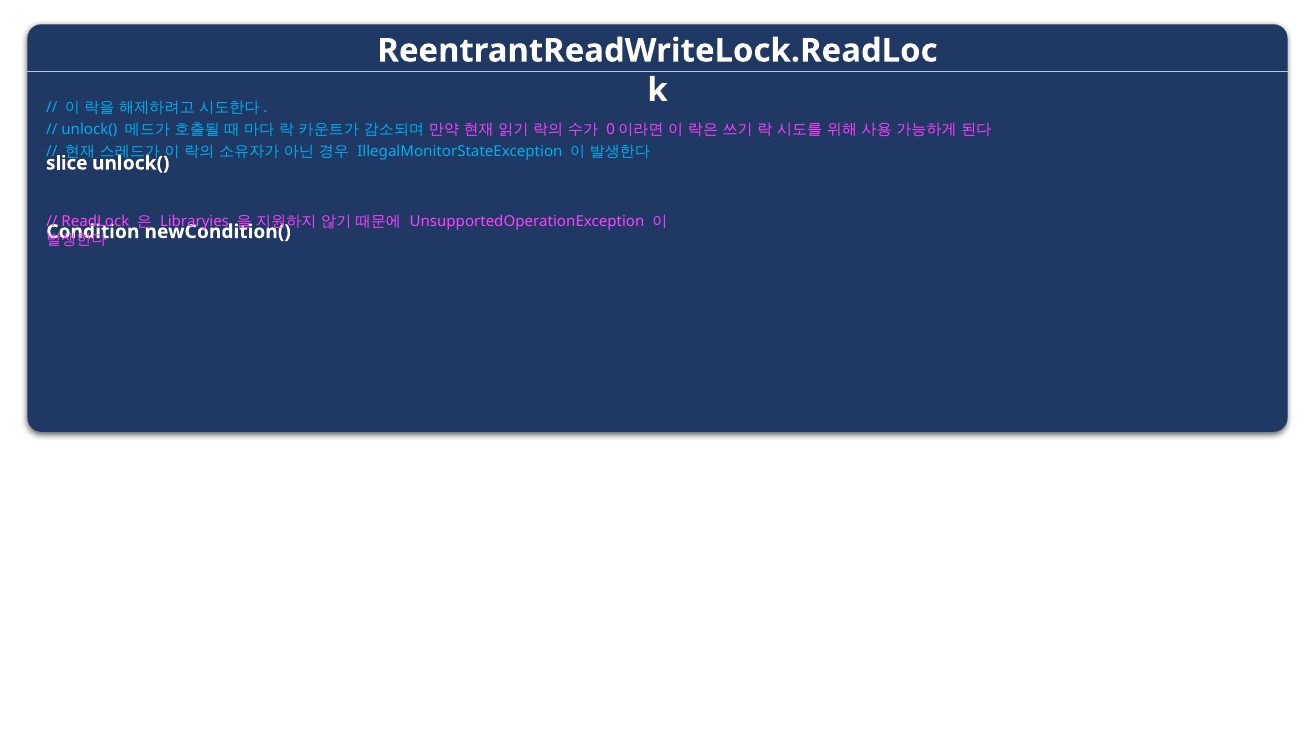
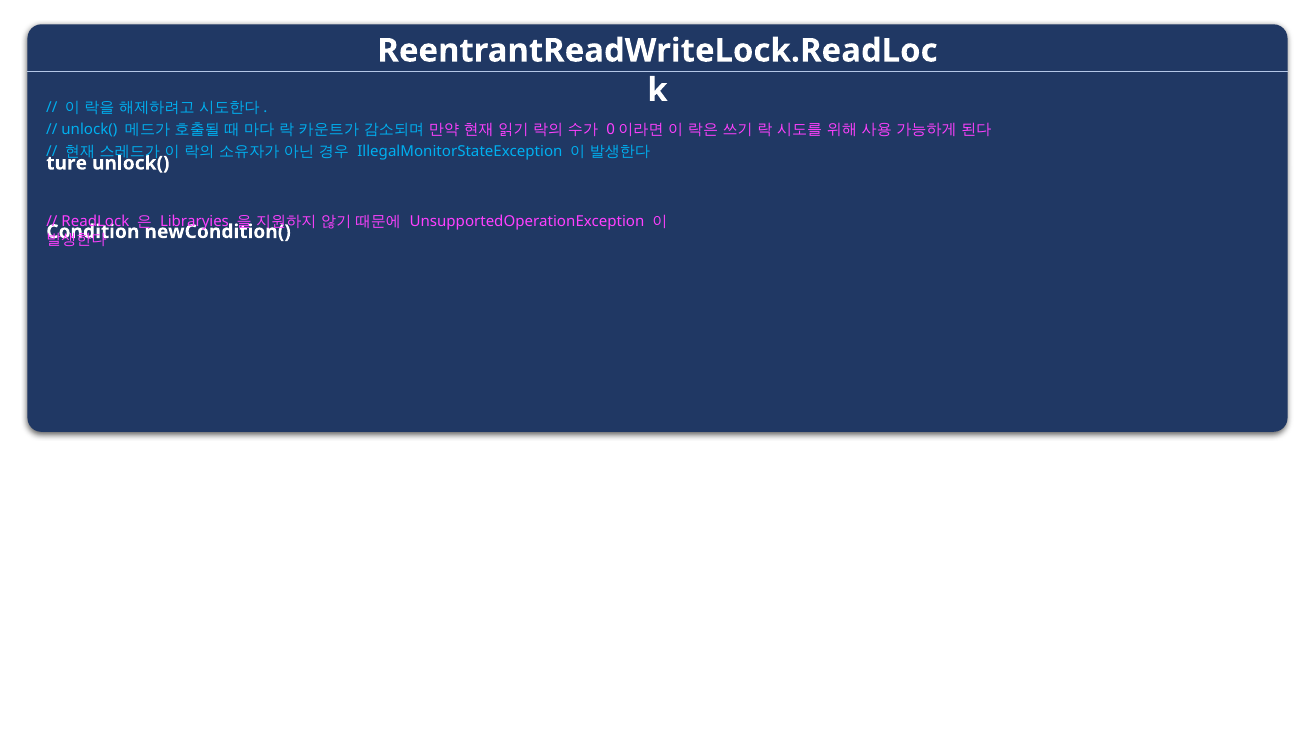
slice: slice -> ture (67, 163)
